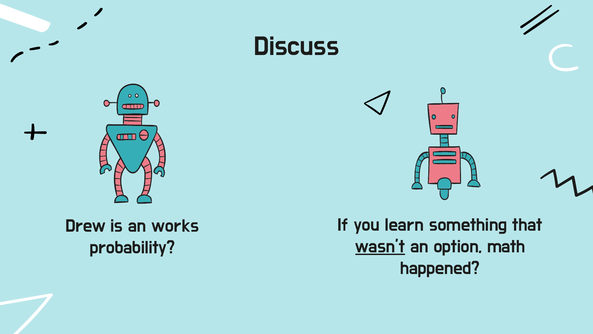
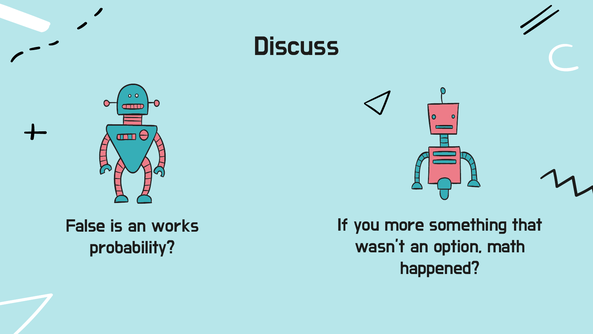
learn: learn -> more (404, 225)
Drew: Drew -> False (86, 225)
wasn’t underline: present -> none (380, 246)
